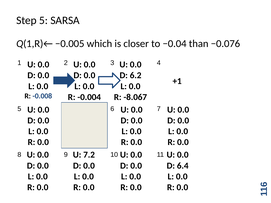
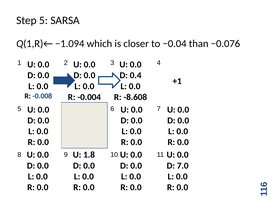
−0.005: −0.005 -> −1.094 (70, 44)
6.2: 6.2 -> 0.4 (136, 76)
-8.067: -8.067 -> -8.608 (135, 97)
7.2: 7.2 -> 1.8 (89, 155)
6.4: 6.4 -> 7.0 (183, 166)
